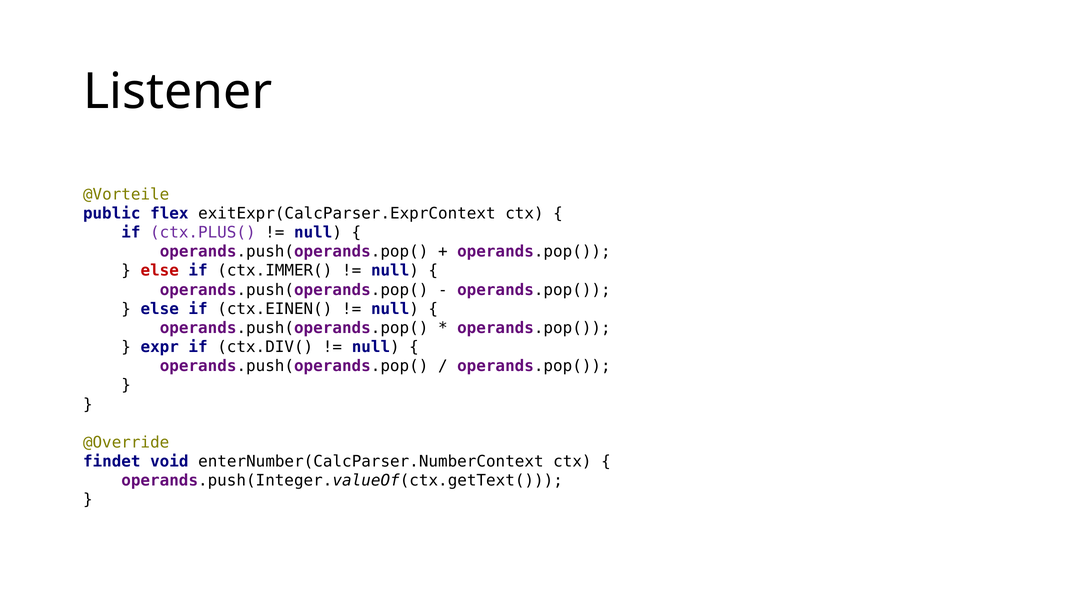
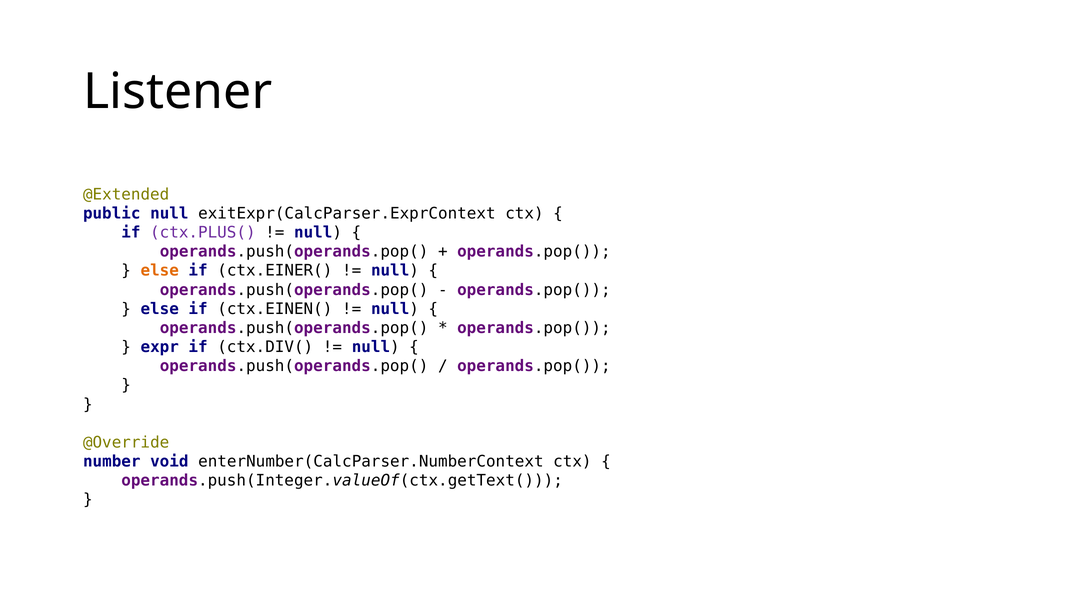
@Vorteile: @Vorteile -> @Extended (126, 195)
public flex: flex -> null (169, 214)
else colour: red -> orange (160, 271)
ctx.IMMER(: ctx.IMMER( -> ctx.EINER( (275, 271)
findet: findet -> number (112, 462)
